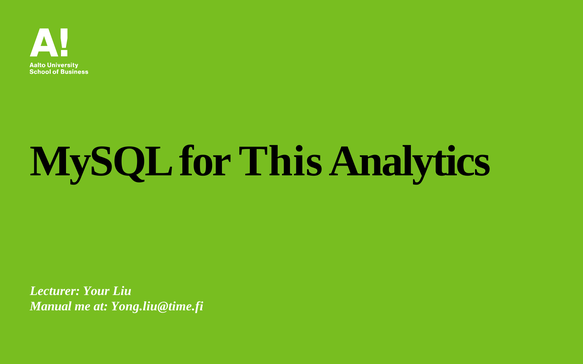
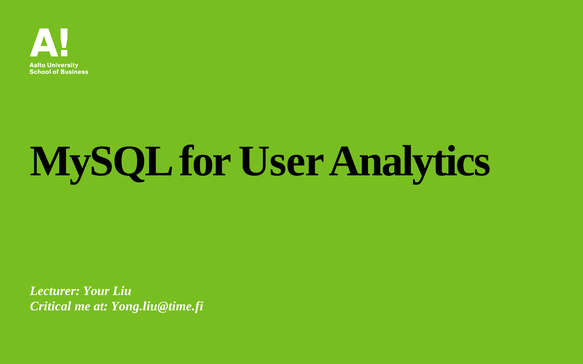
This: This -> User (281, 161)
Manual: Manual -> Critical (51, 307)
